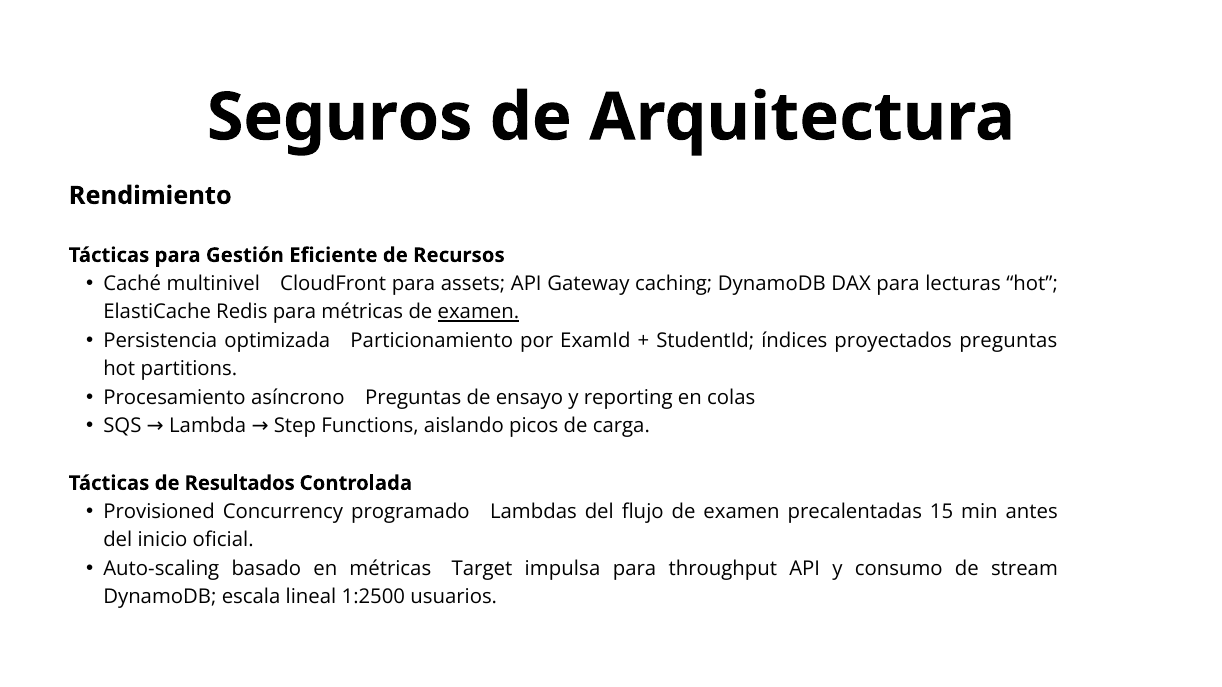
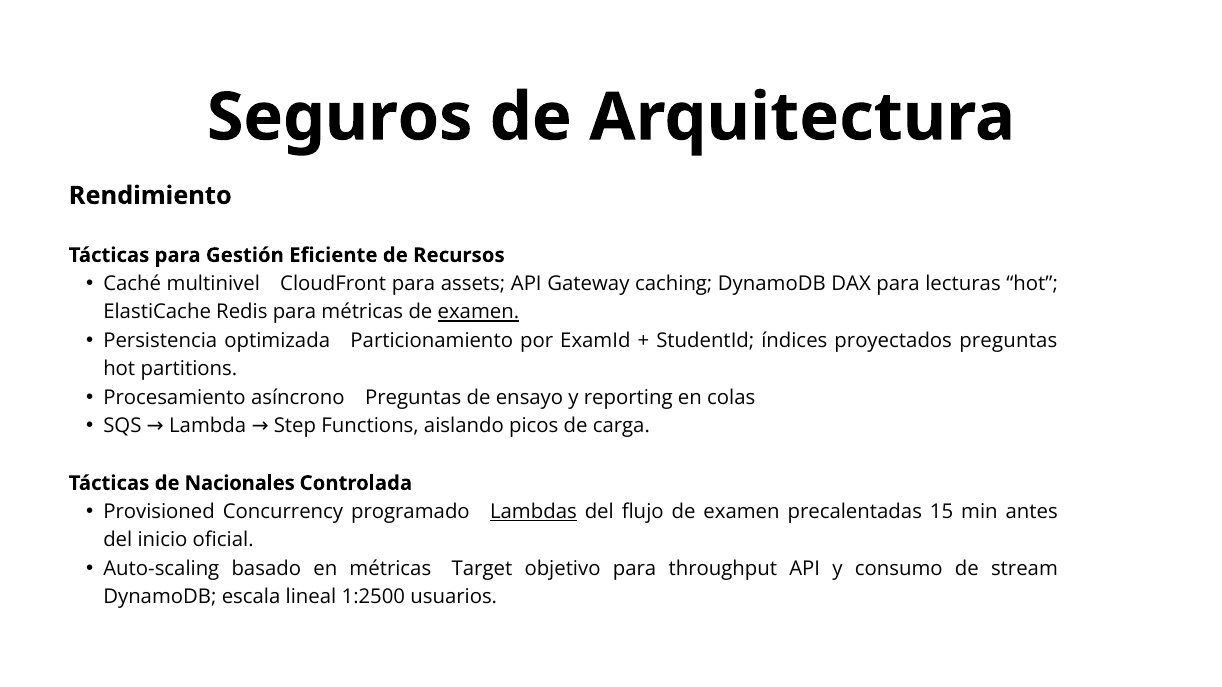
Resultados: Resultados -> Nacionales (240, 483)
Lambdas underline: none -> present (533, 512)
impulsa: impulsa -> objetivo (563, 569)
